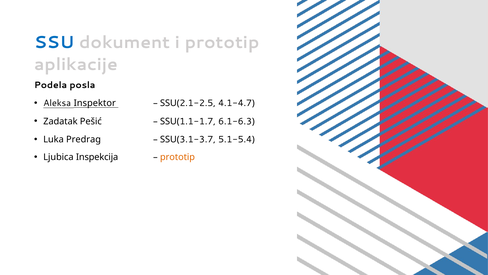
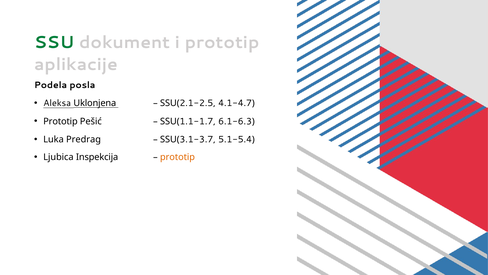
SSU colour: blue -> green (54, 42)
Inspektor: Inspektor -> Uklonjena (95, 103)
Zadatak: Zadatak -> Prototip (60, 121)
